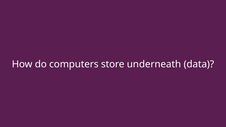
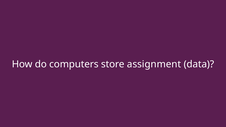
underneath: underneath -> assignment (154, 64)
